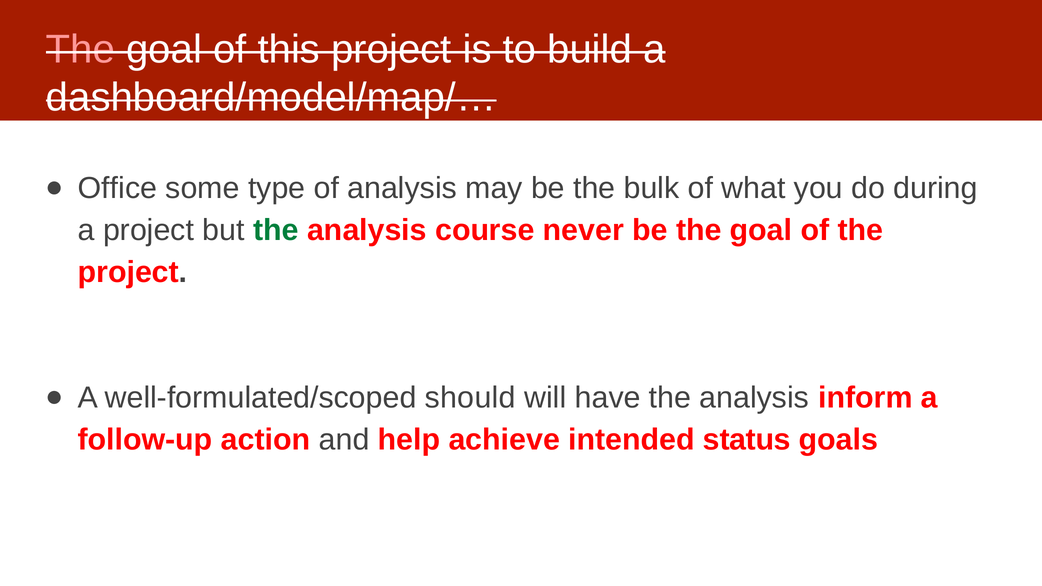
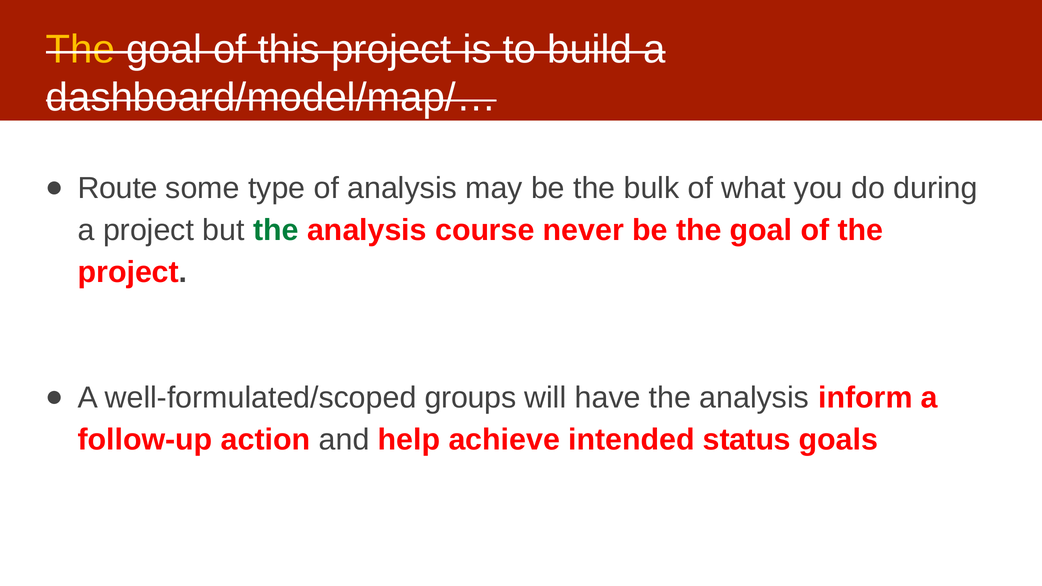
The colour: pink -> yellow (81, 50)
Office: Office -> Route (118, 188)
should: should -> groups (471, 398)
